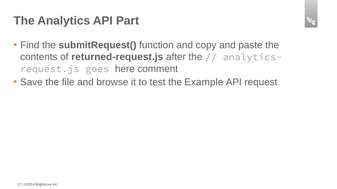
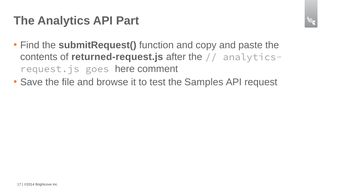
Example: Example -> Samples (204, 82)
